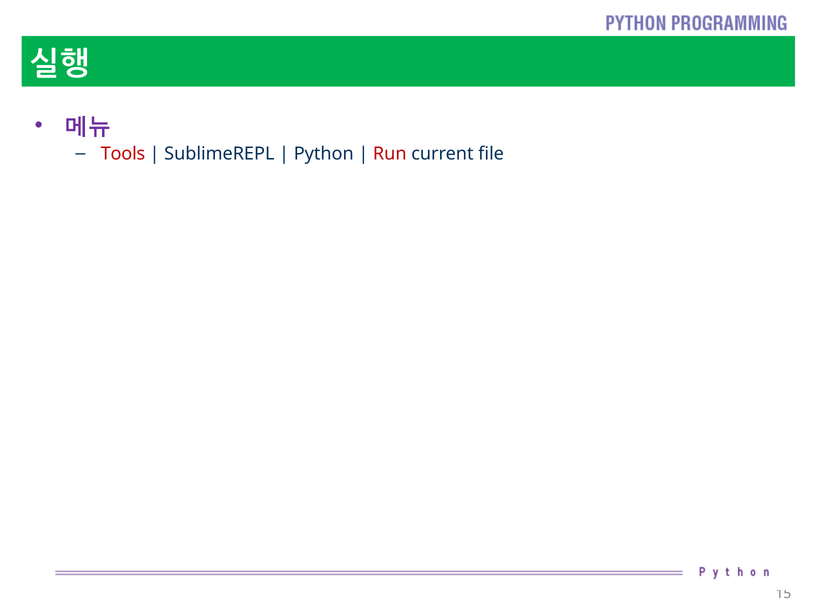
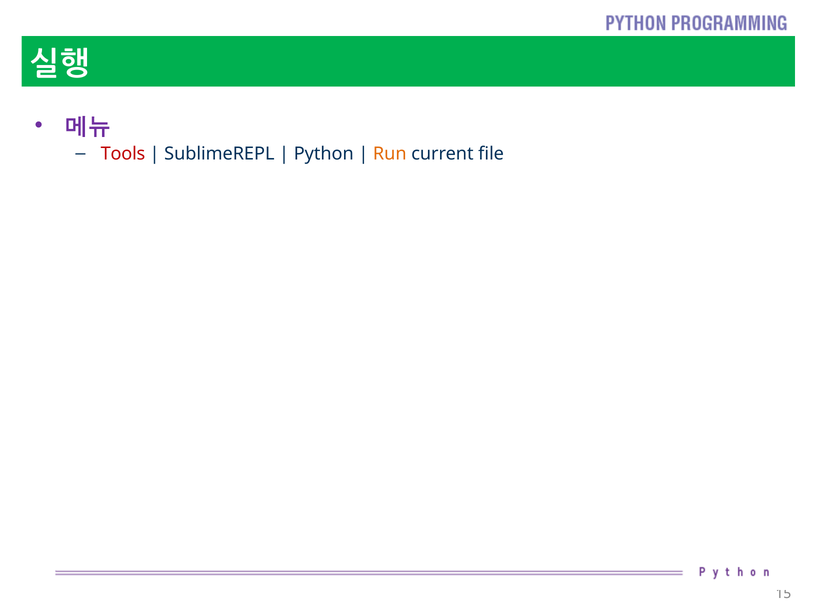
Run colour: red -> orange (390, 154)
